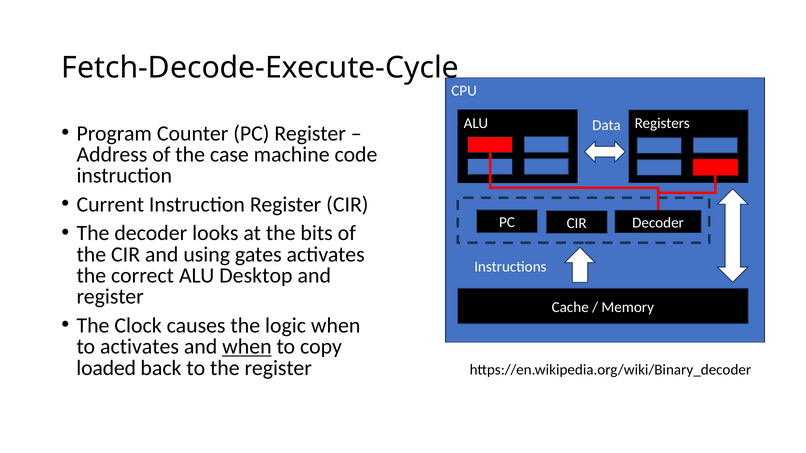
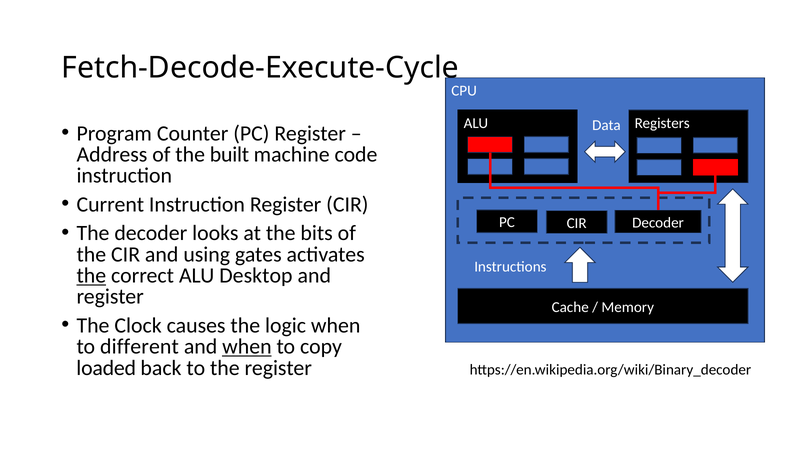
case: case -> built (229, 155)
the underline: none -> present (91, 276)
to activates: activates -> different (139, 347)
